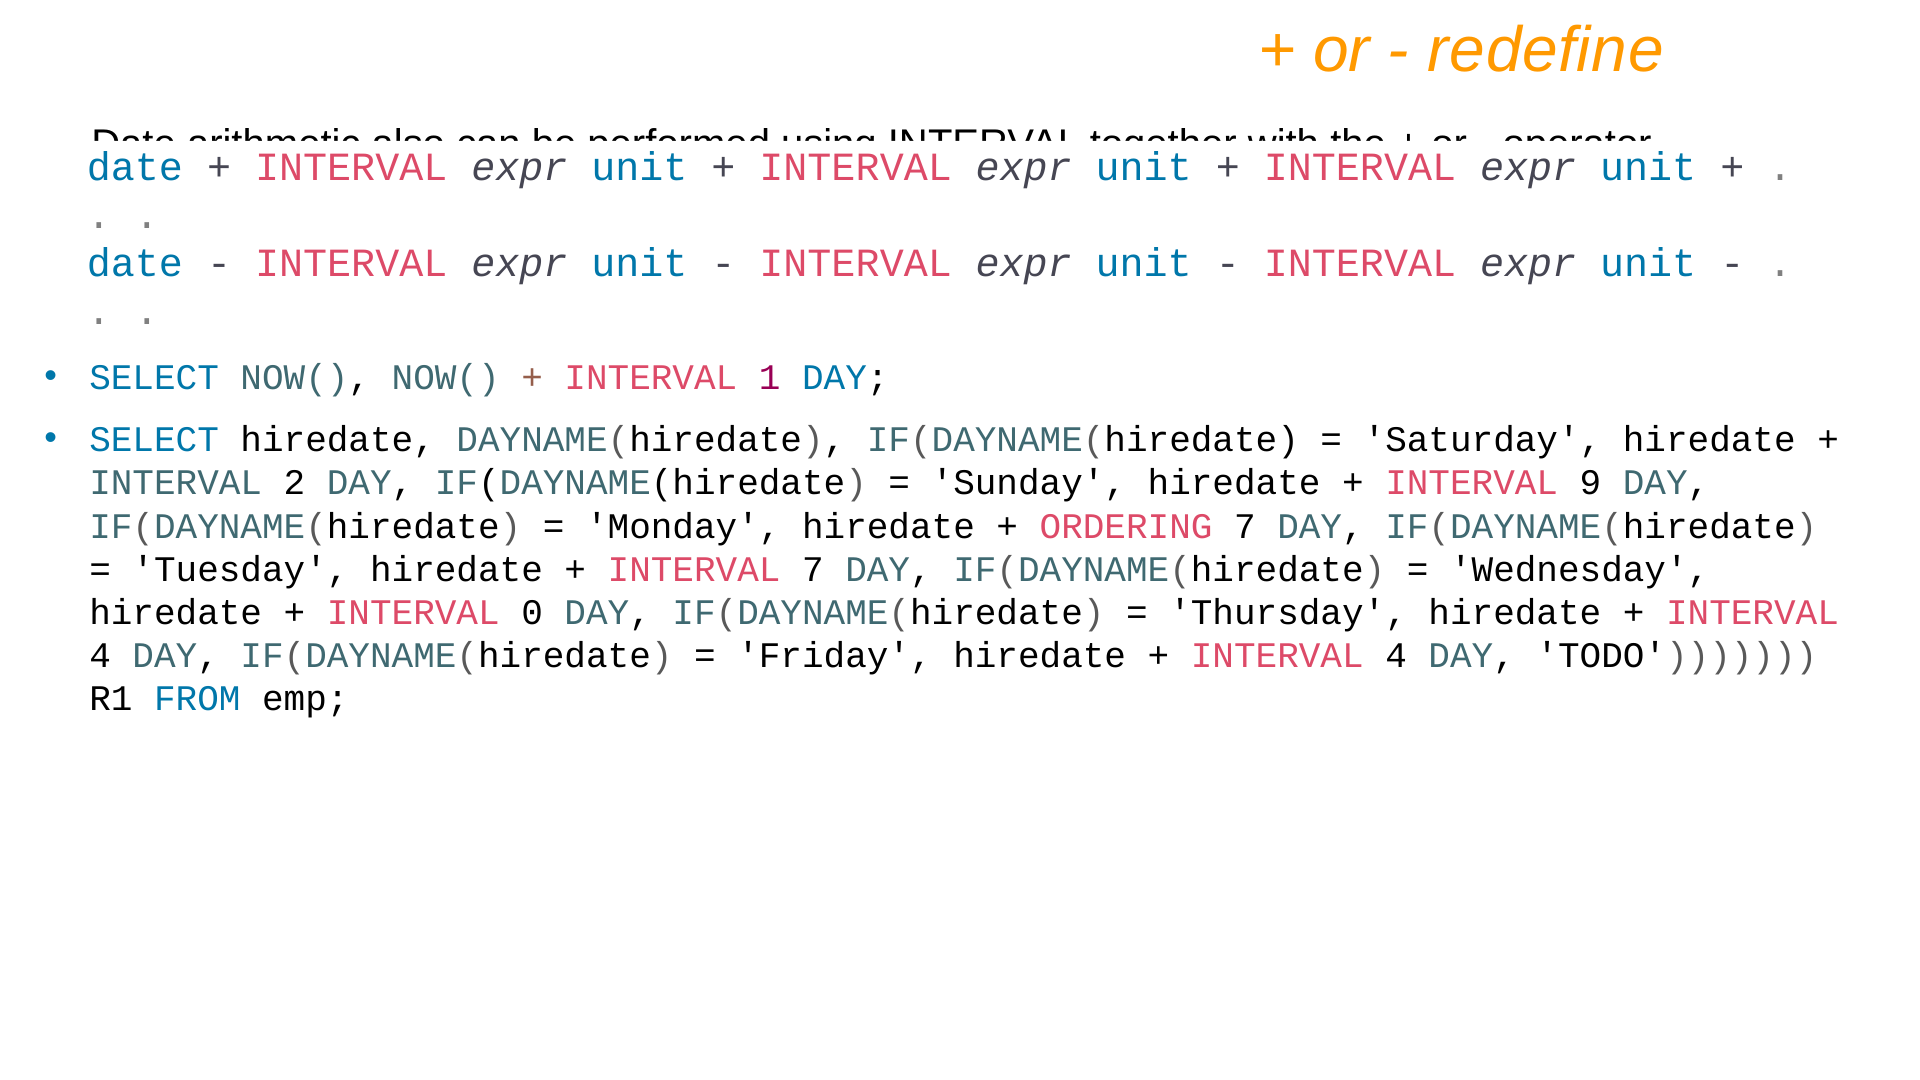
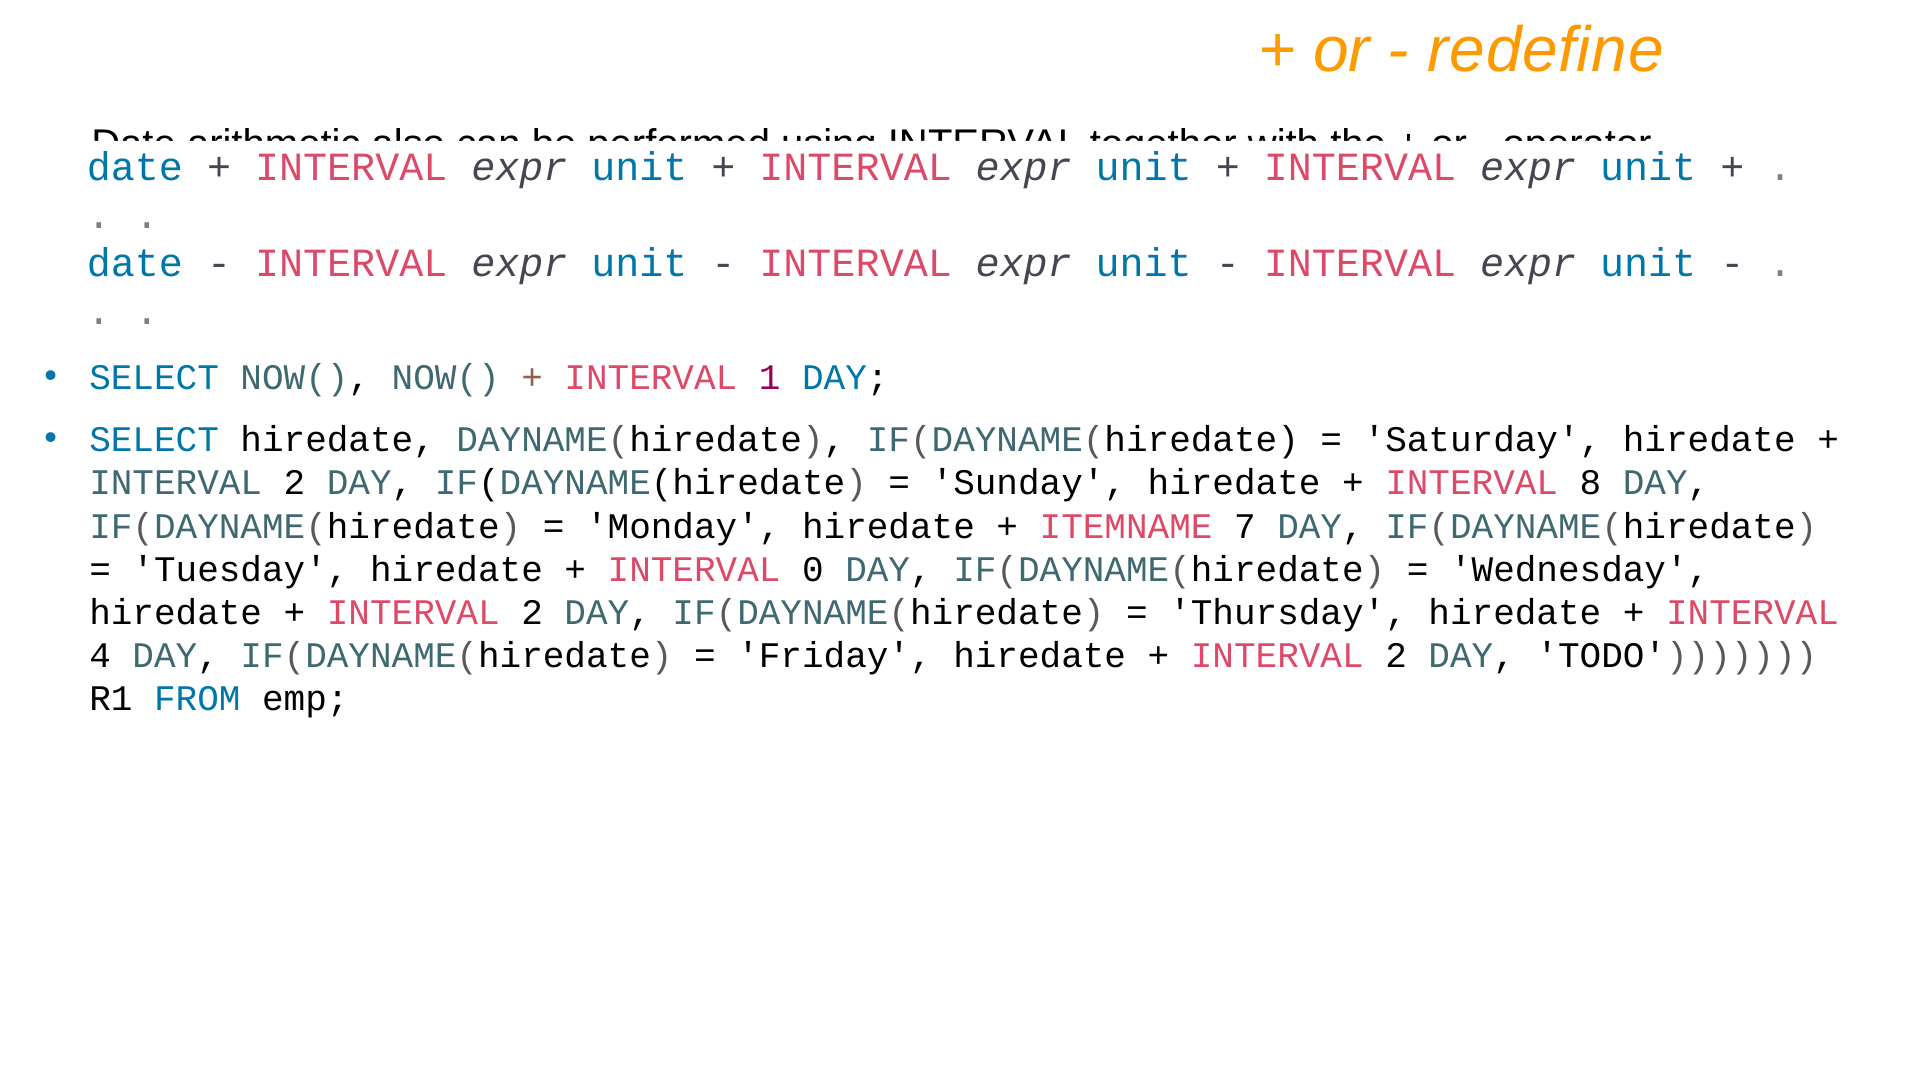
9: 9 -> 8 (1590, 483)
ORDERING: ORDERING -> ITEMNAME (1126, 526)
INTERVAL 7: 7 -> 0 (813, 570)
0: 0 -> 2 (532, 613)
4: 4 -> 2 (1396, 656)
